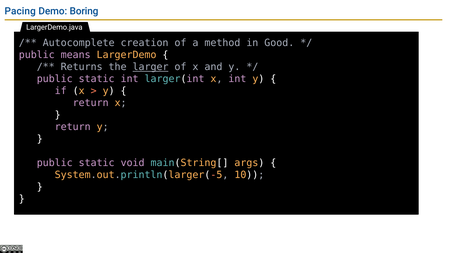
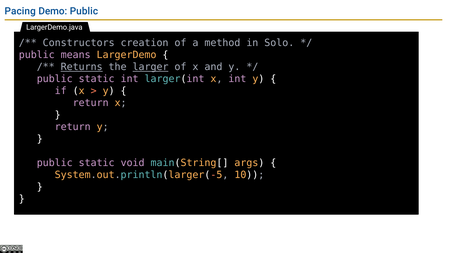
Demo Boring: Boring -> Public (84, 11)
Autocomplete: Autocomplete -> Constructors (79, 43)
Good: Good -> Solo (279, 43)
Returns underline: none -> present (82, 67)
